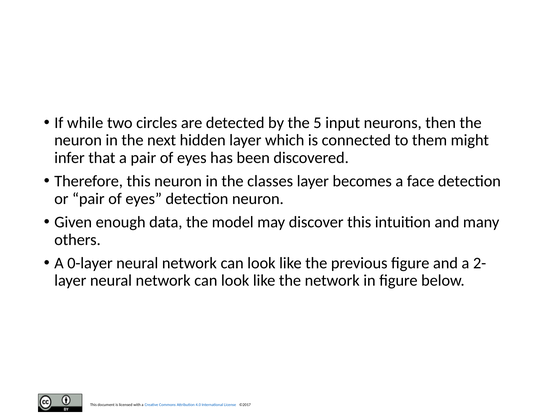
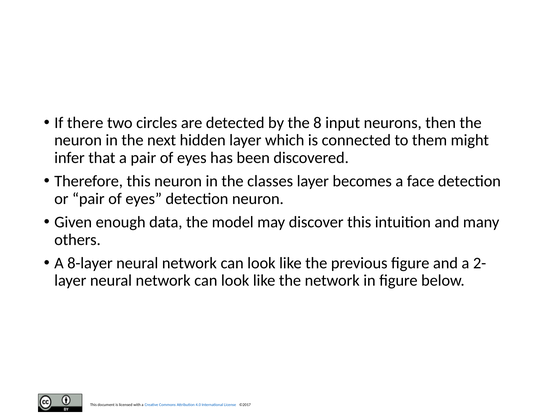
while: while -> there (85, 123)
5: 5 -> 8 (317, 123)
0-layer: 0-layer -> 8-layer (90, 263)
